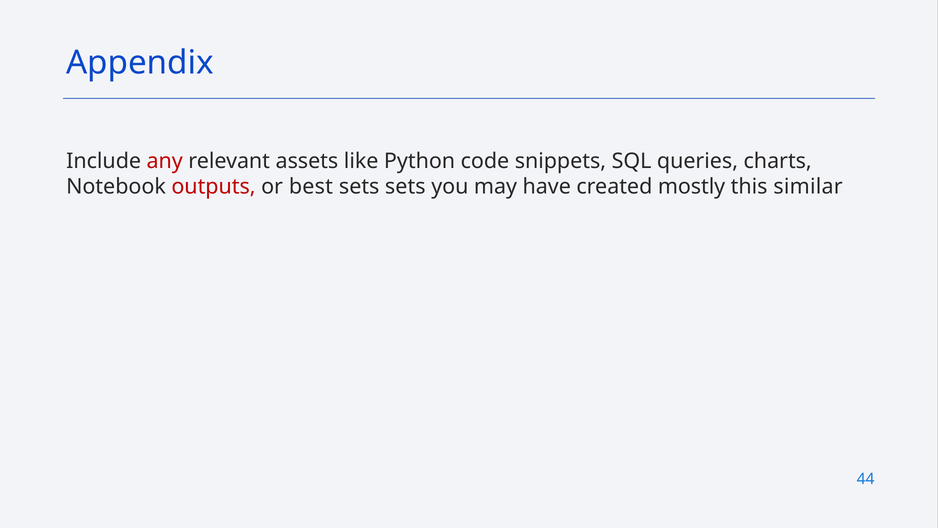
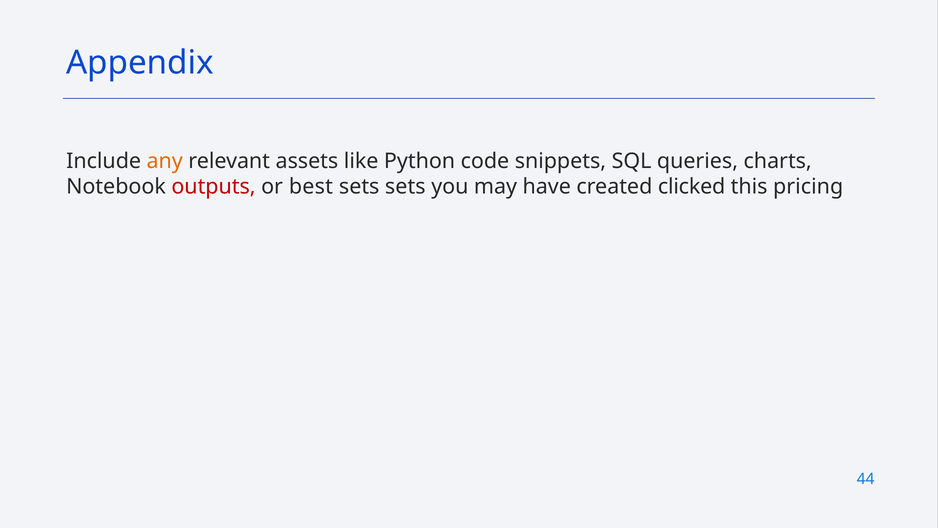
any colour: red -> orange (165, 161)
mostly: mostly -> clicked (692, 187)
similar: similar -> pricing (808, 187)
